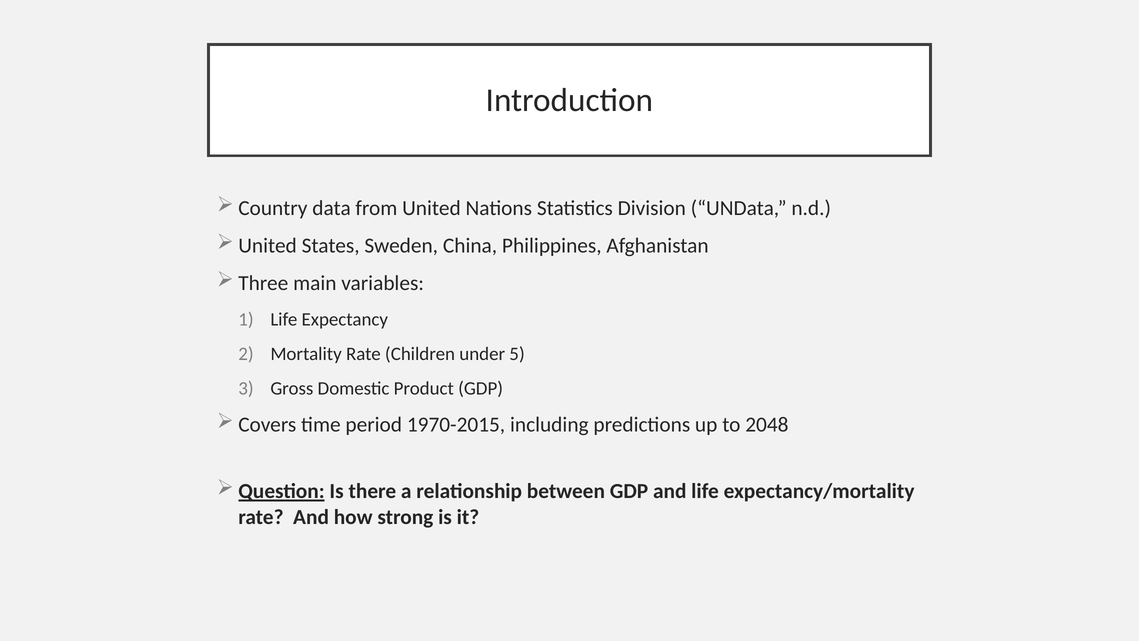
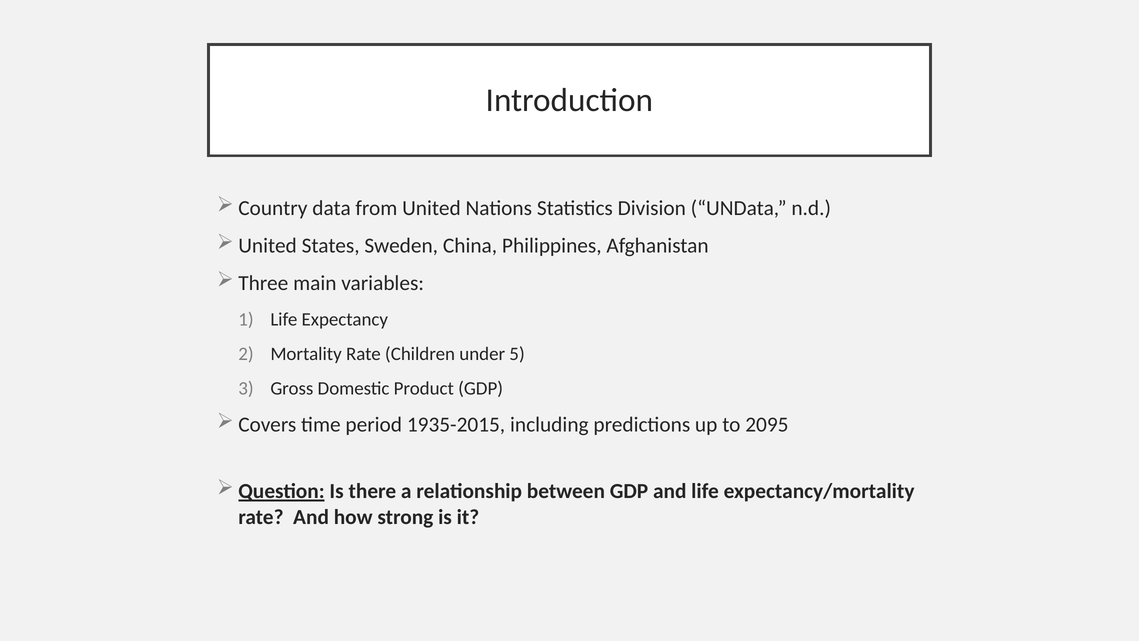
1970-2015: 1970-2015 -> 1935-2015 (456, 425)
2048: 2048 -> 2095 (767, 425)
